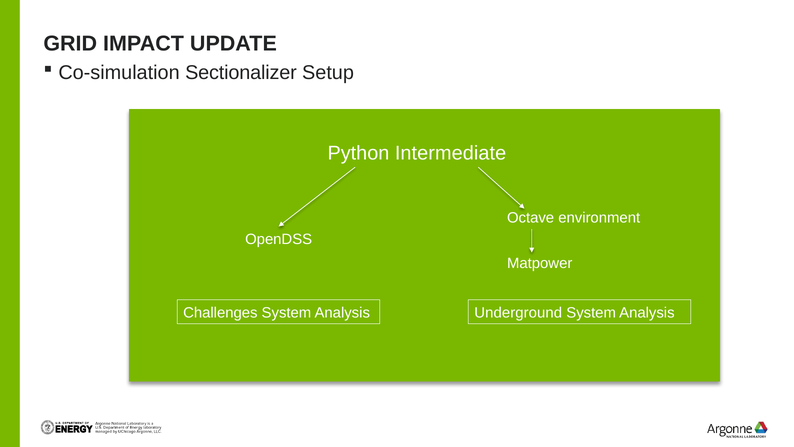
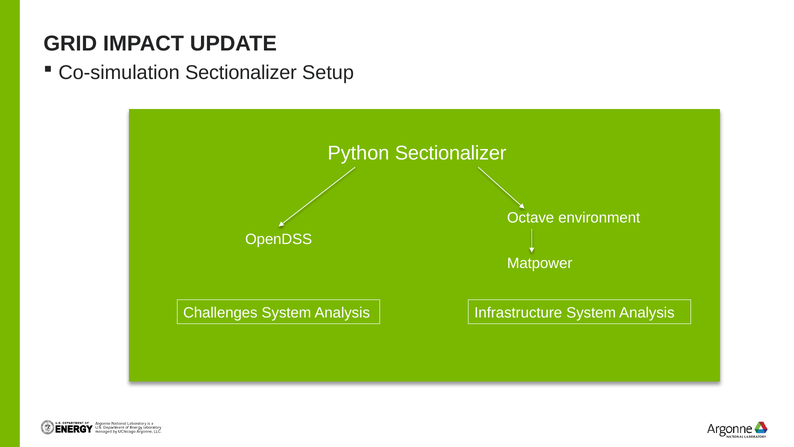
Python Intermediate: Intermediate -> Sectionalizer (451, 153)
Underground: Underground -> Infrastructure (518, 313)
